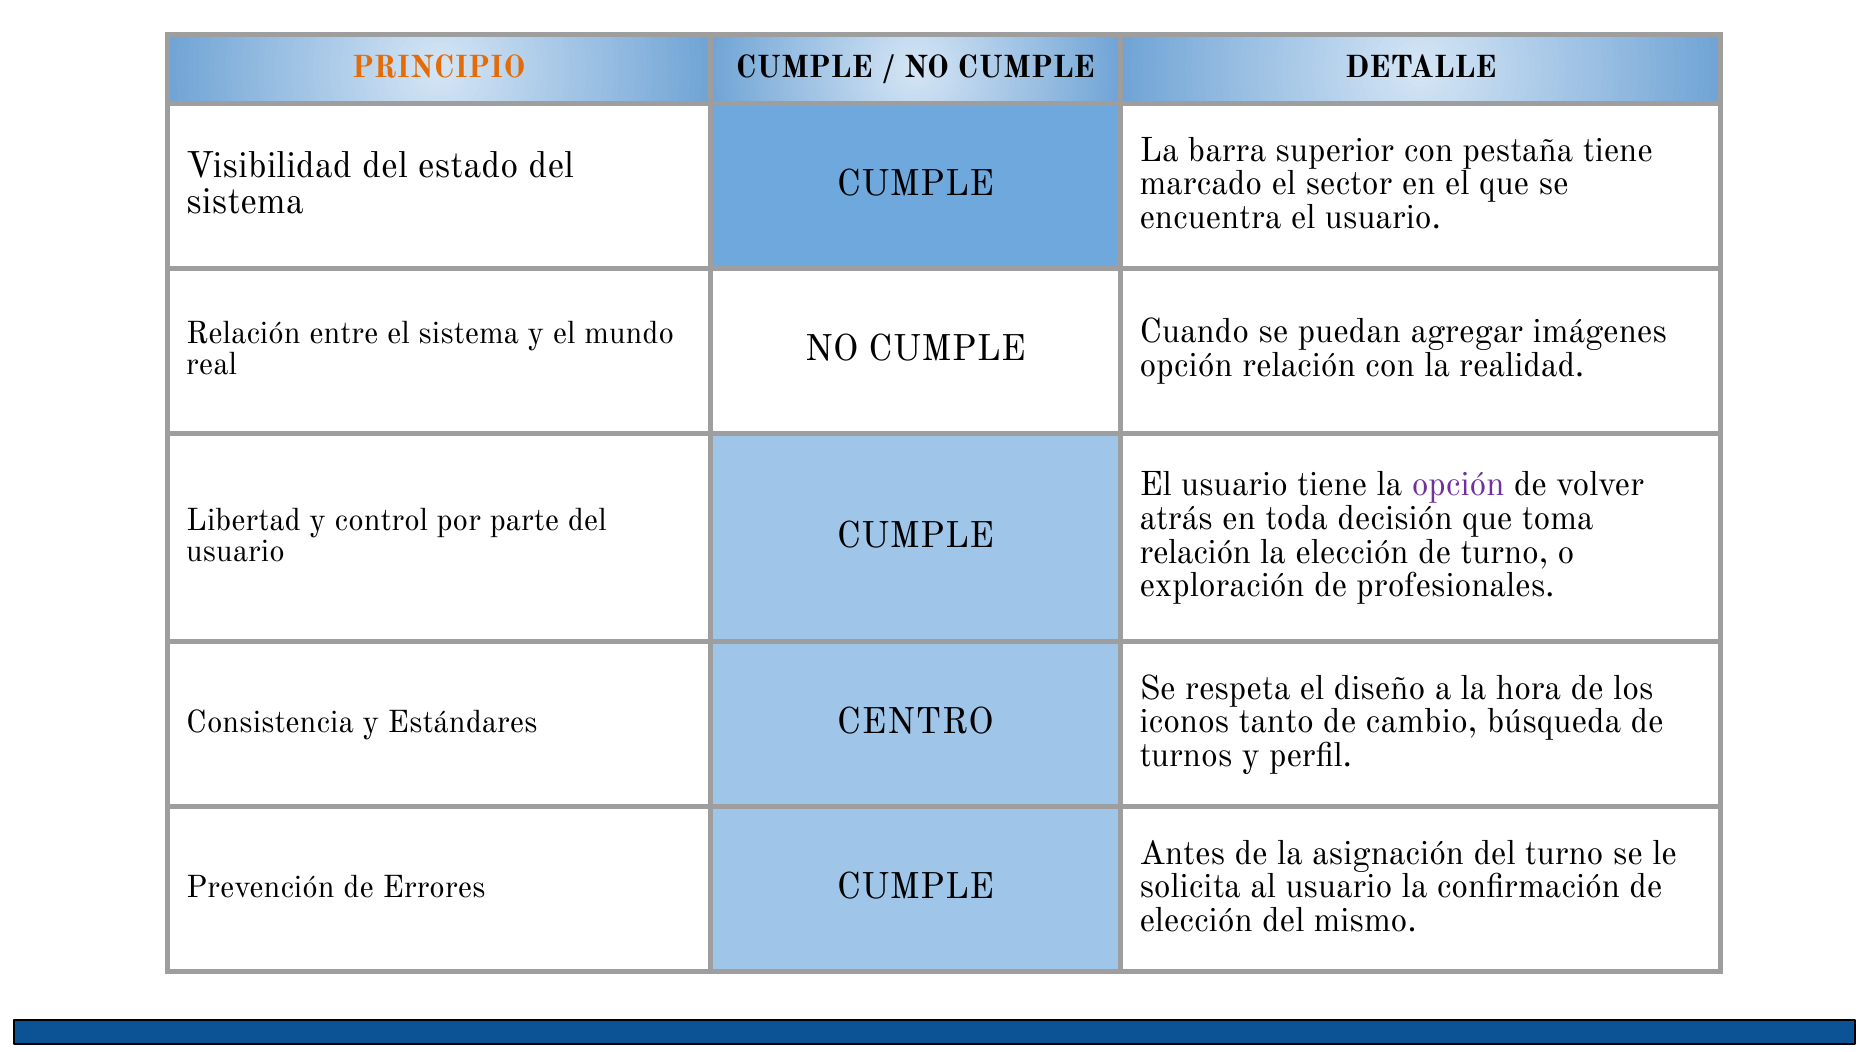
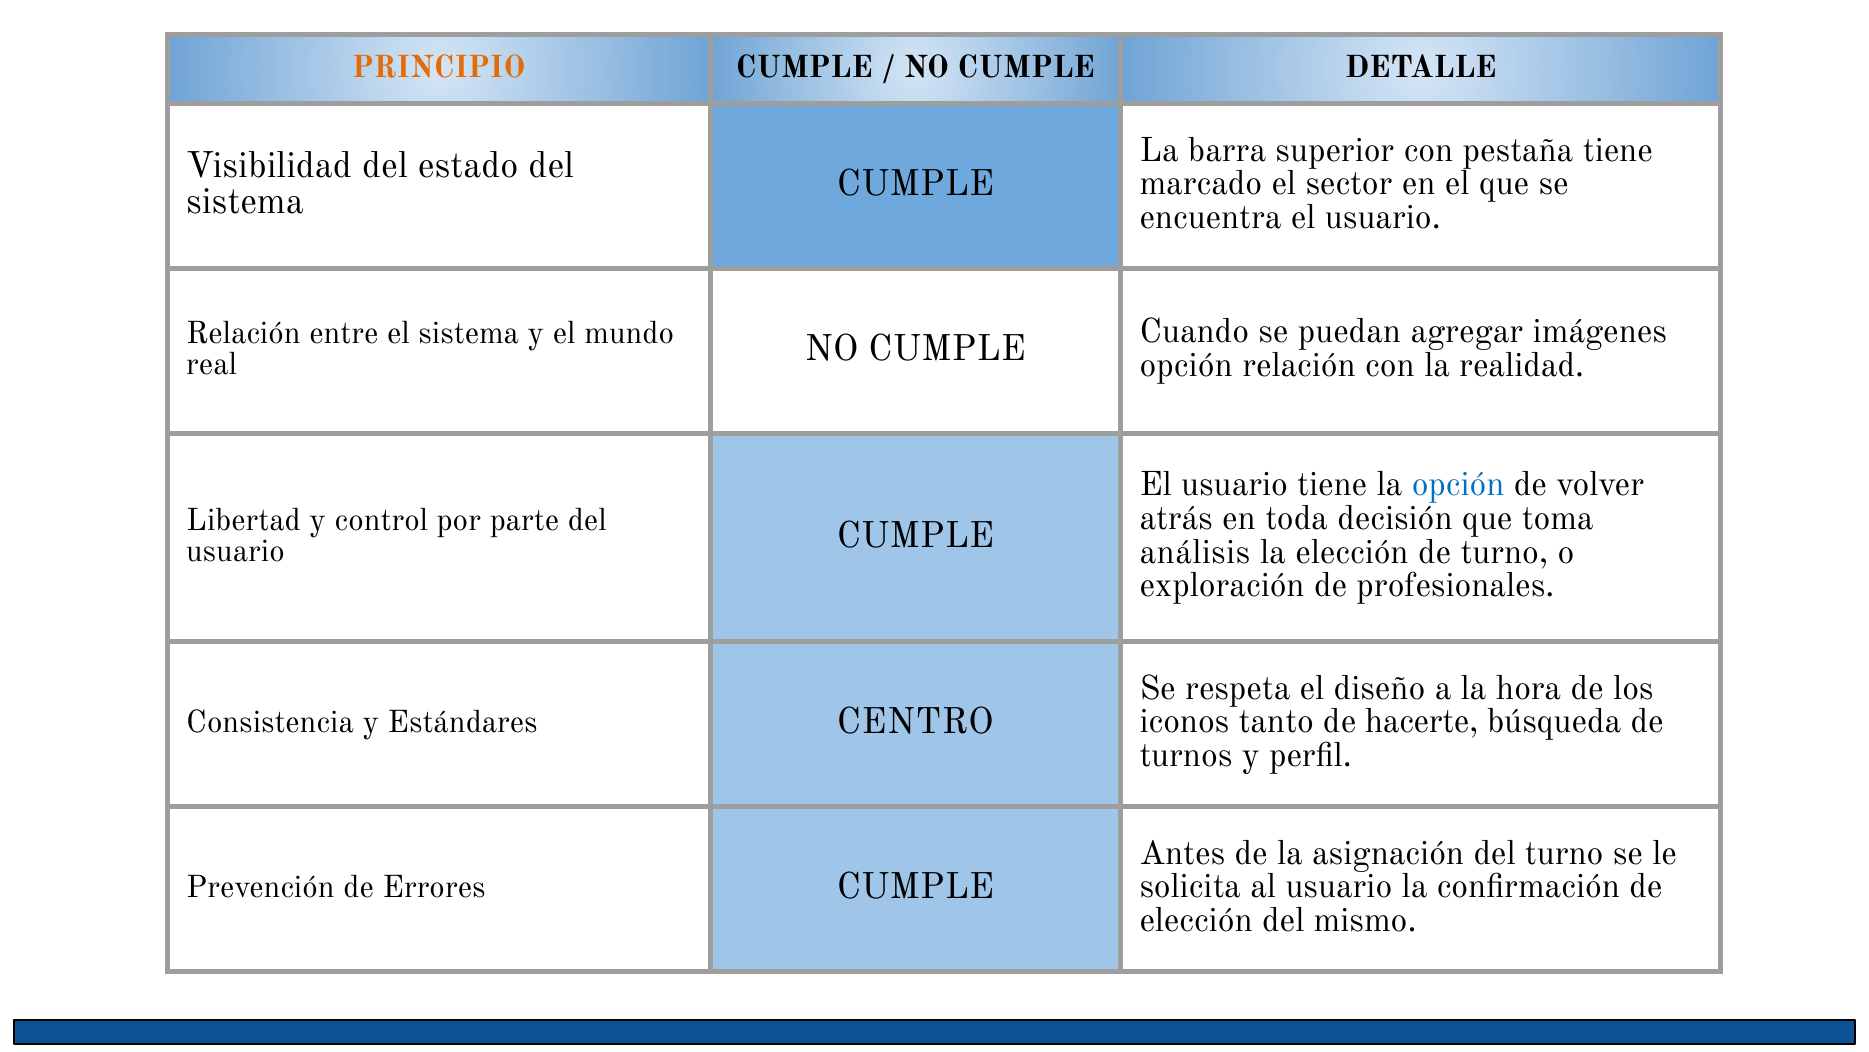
opción colour: purple -> blue (1458, 484)
relación: relación -> análisis (1195, 552)
cambio: cambio -> hacerte (1422, 721)
